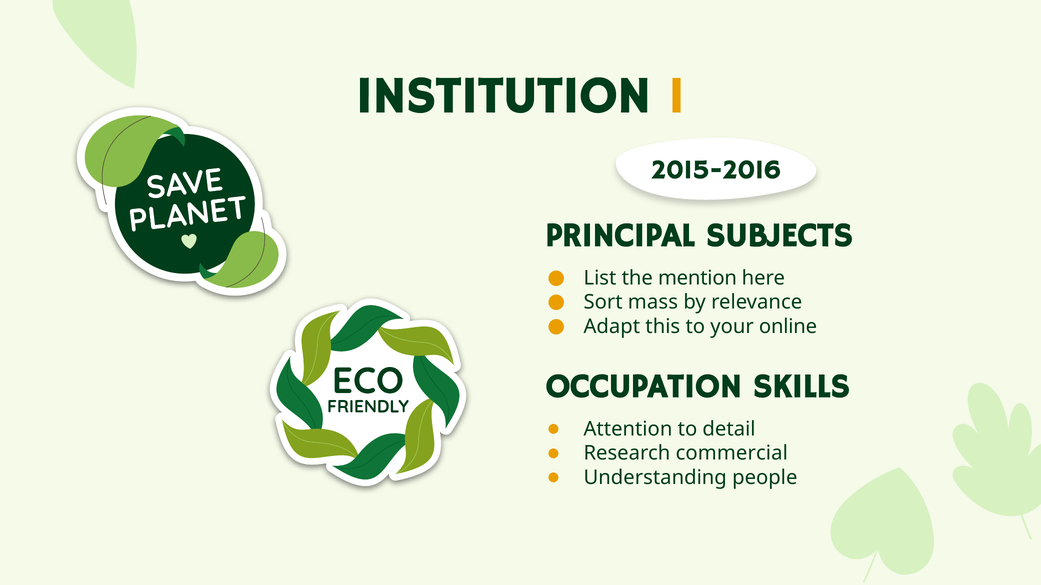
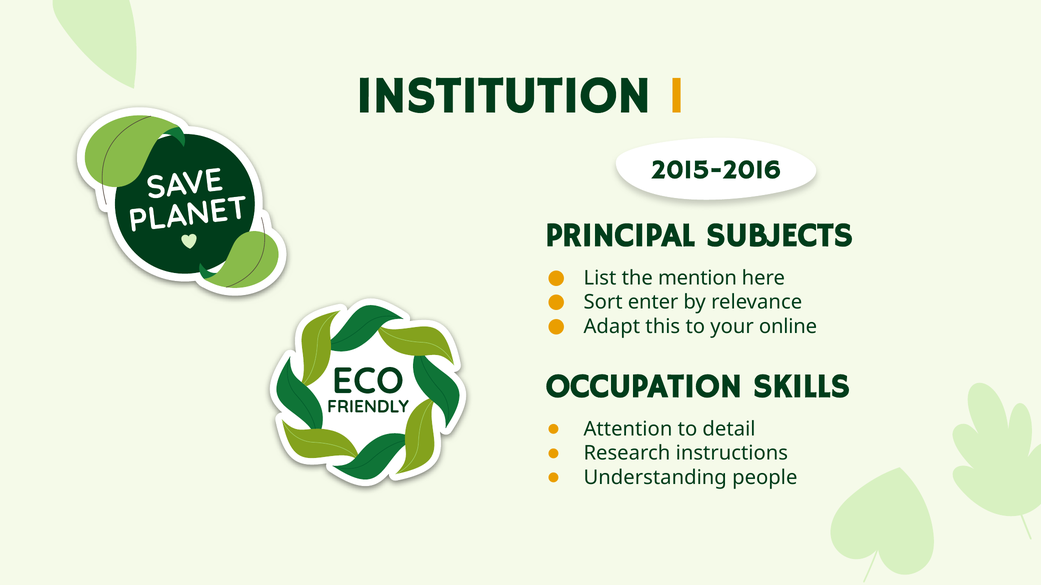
mass: mass -> enter (653, 303)
commercial: commercial -> instructions (732, 454)
